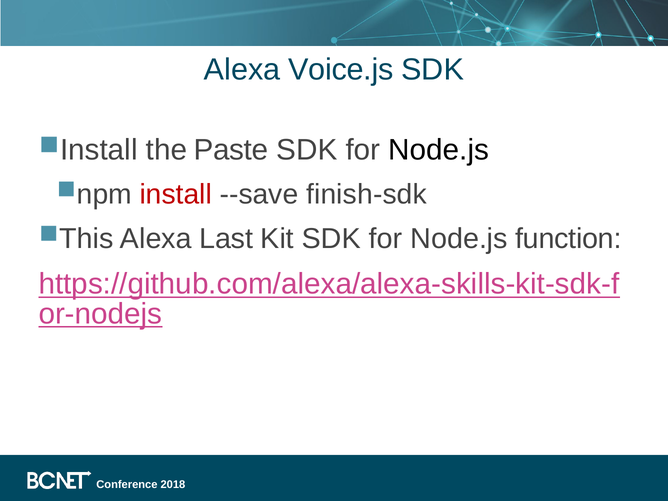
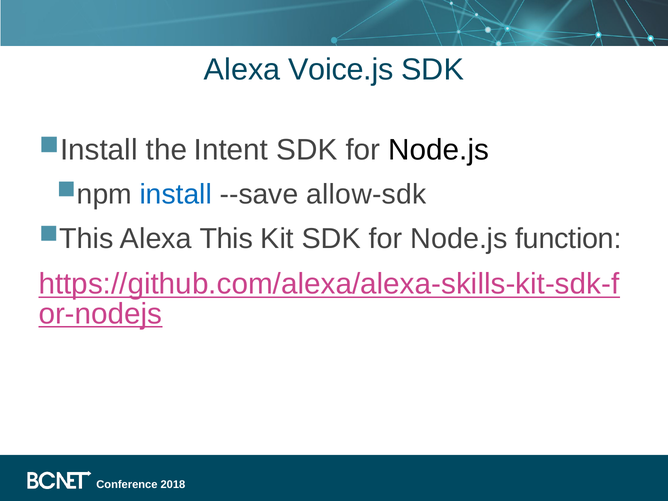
Paste: Paste -> Intent (231, 150)
install colour: red -> blue (176, 195)
finish-sdk: finish-sdk -> allow-sdk (366, 195)
Last: Last -> This (226, 239)
